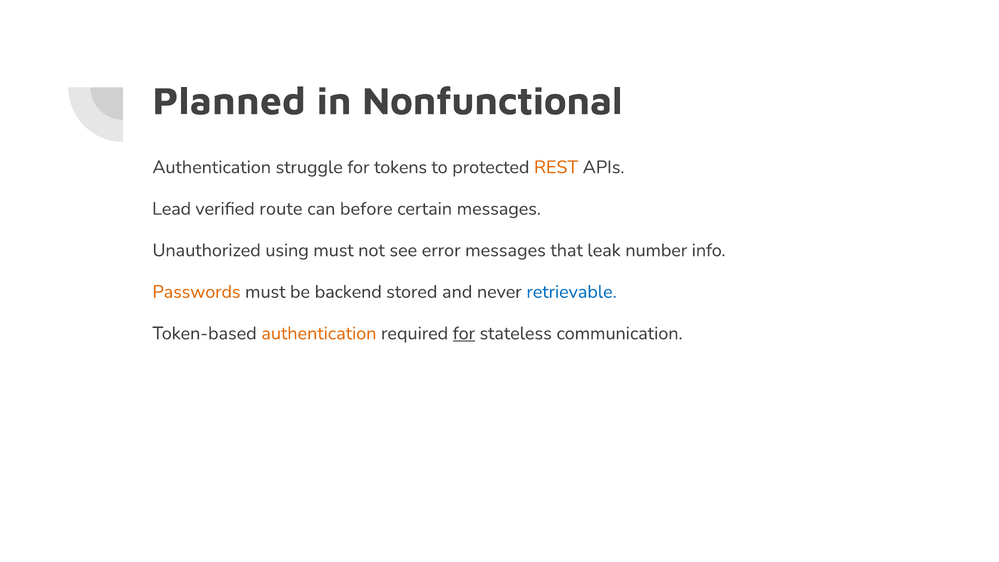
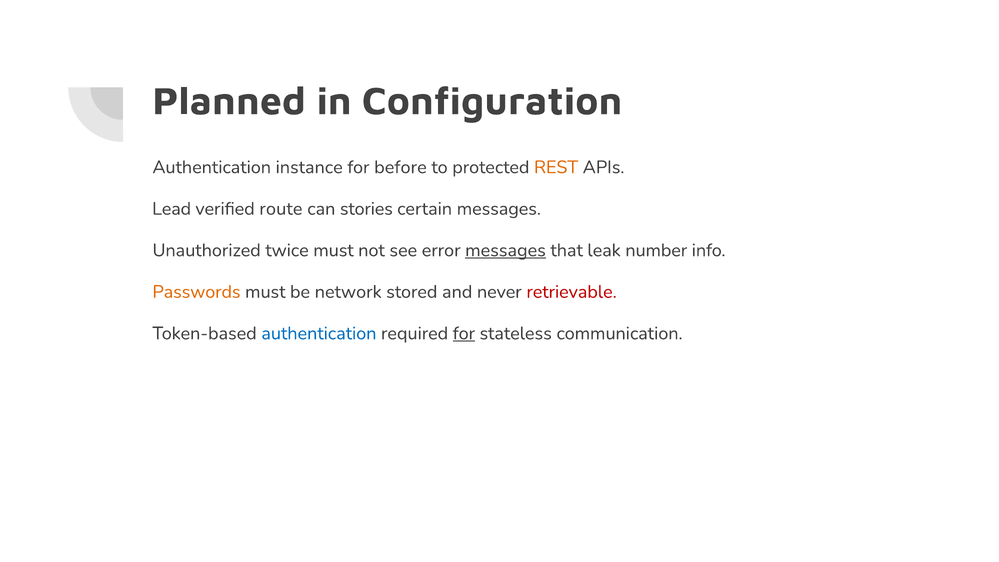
Nonfunctional: Nonfunctional -> Configuration (492, 101)
struggle: struggle -> instance (309, 167)
tokens: tokens -> before (400, 167)
before: before -> stories (366, 209)
using: using -> twice (287, 250)
messages underline: none -> present (506, 250)
backend: backend -> network (348, 292)
retrievable colour: blue -> red (572, 292)
authentication colour: orange -> blue (319, 333)
